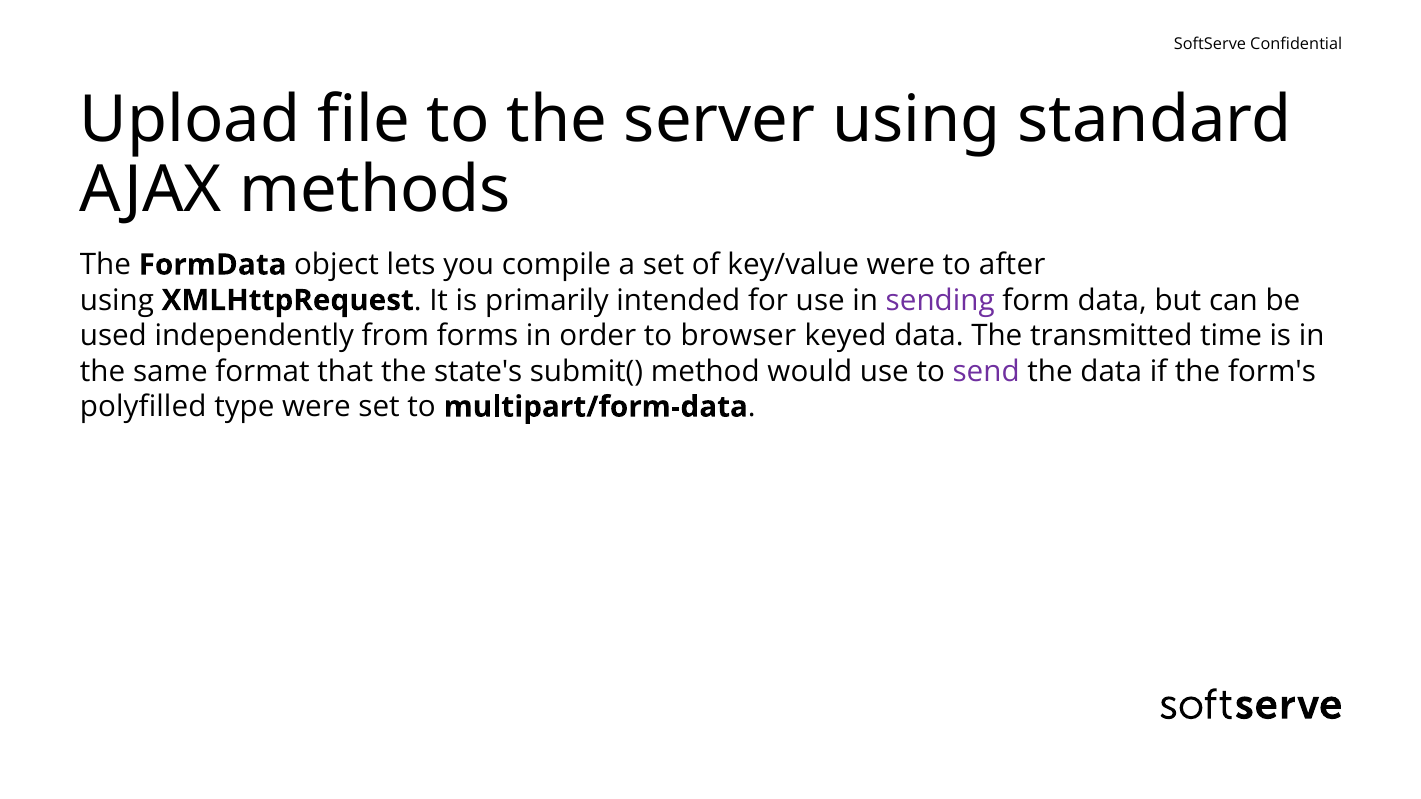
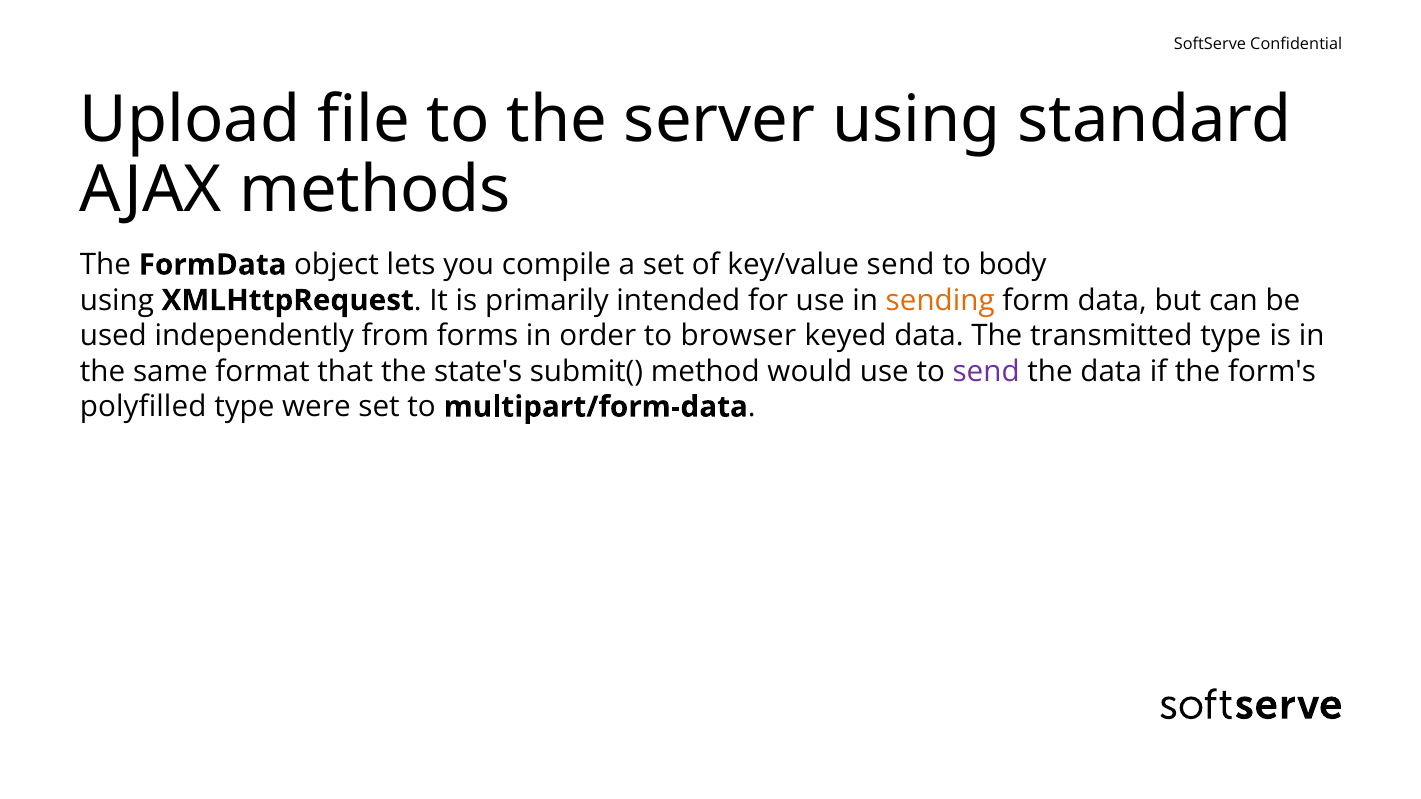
key/value were: were -> send (901, 265)
after: after -> body (1012, 265)
sending colour: purple -> orange (940, 300)
transmitted time: time -> type (1231, 336)
